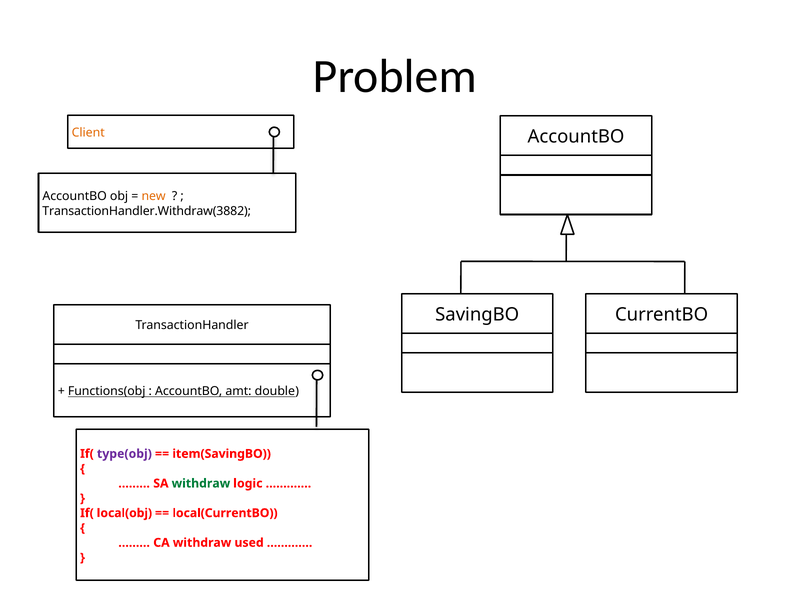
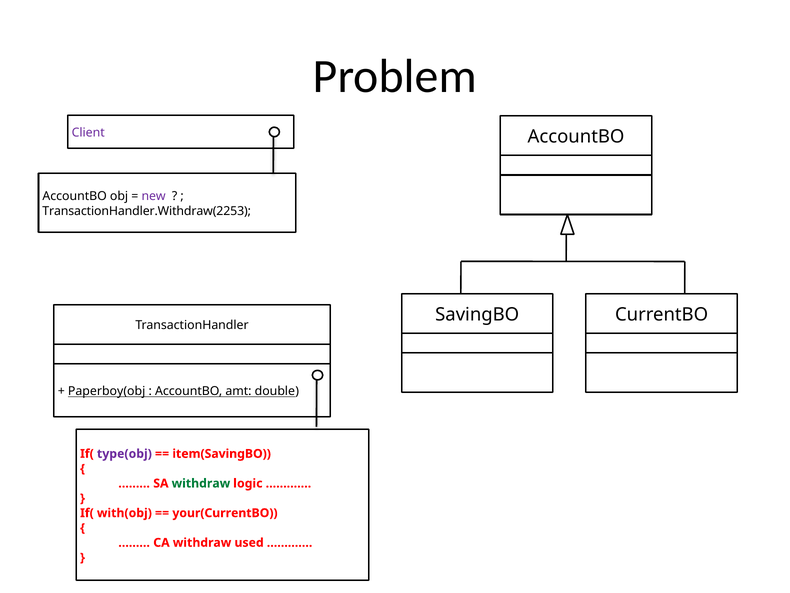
Client colour: orange -> purple (88, 133)
new colour: orange -> purple (154, 196)
TransactionHandler.Withdraw(3882: TransactionHandler.Withdraw(3882 -> TransactionHandler.Withdraw(2253 (147, 211)
Functions(obj: Functions(obj -> Paperboy(obj (107, 391)
local(obj: local(obj -> with(obj (124, 513)
local(CurrentBO: local(CurrentBO -> your(CurrentBO (225, 513)
